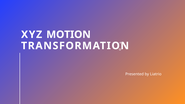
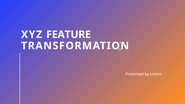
MOTION: MOTION -> FEATURE (69, 35)
